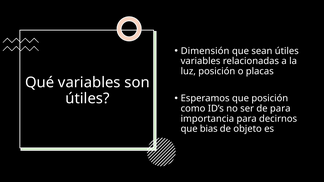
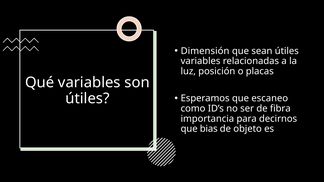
que posición: posición -> escaneo (270, 98)
de para: para -> fibra (280, 109)
